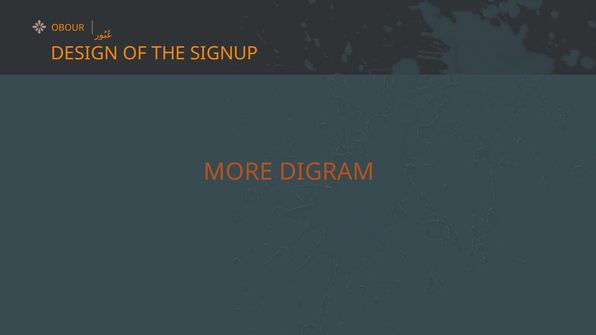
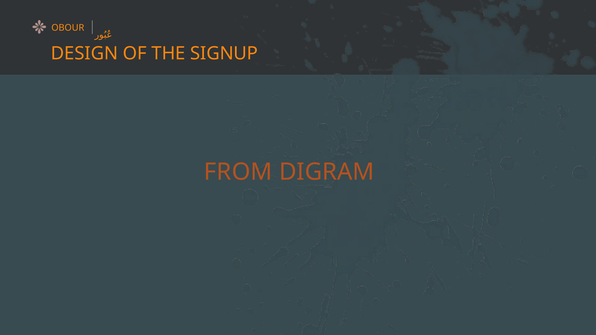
MORE: MORE -> FROM (238, 172)
